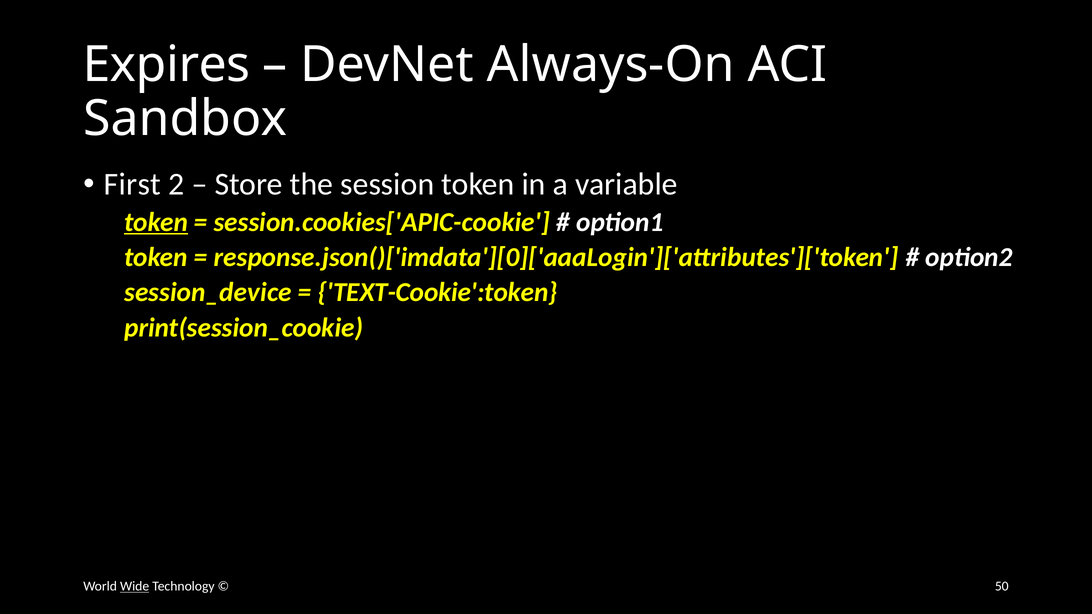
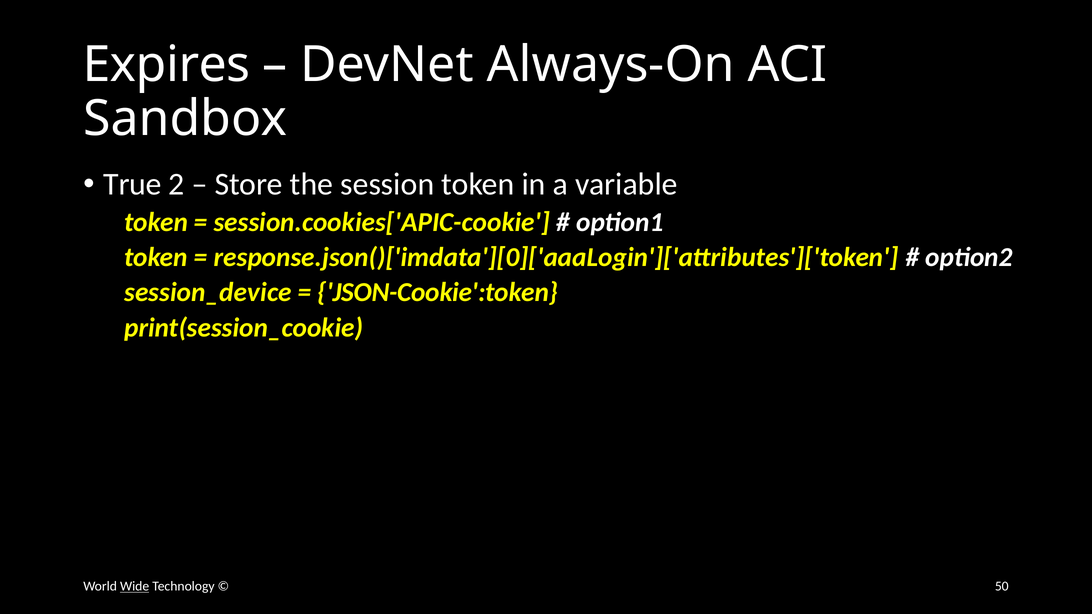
First: First -> True (133, 185)
token underline: present -> none (156, 222)
TEXT-Cookie':token: TEXT-Cookie':token -> JSON-Cookie':token (438, 292)
